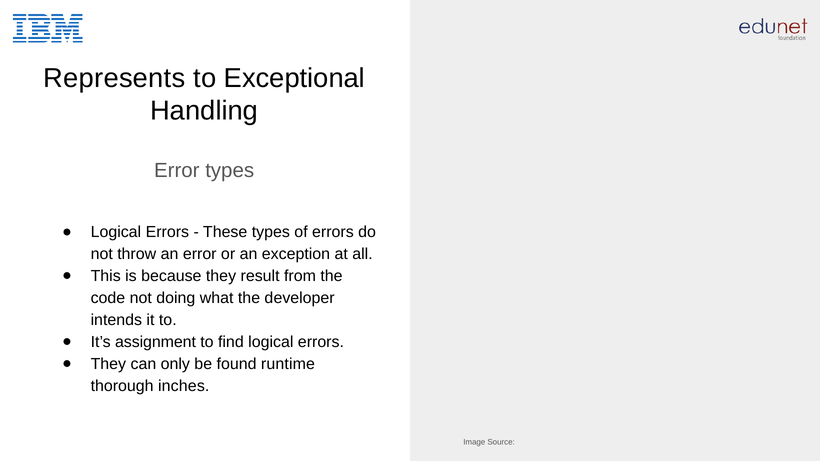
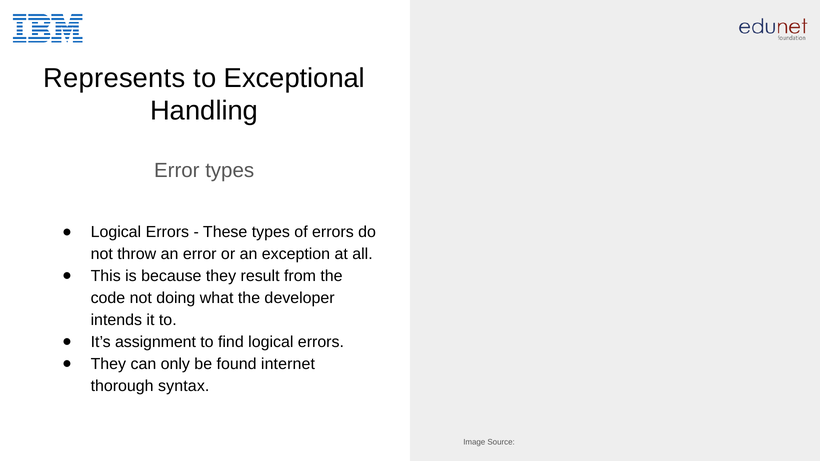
runtime: runtime -> internet (288, 364)
inches: inches -> syntax (184, 386)
